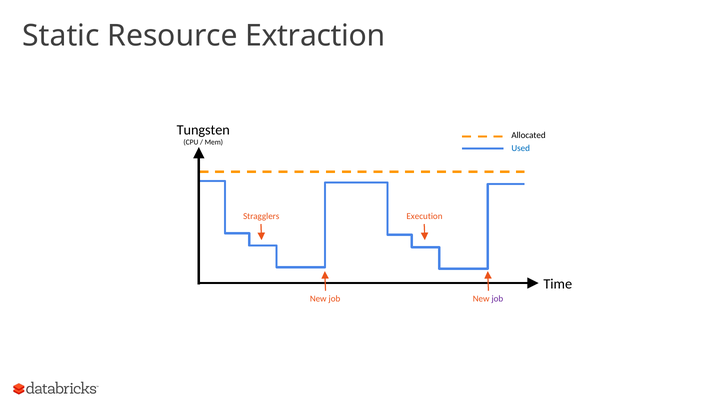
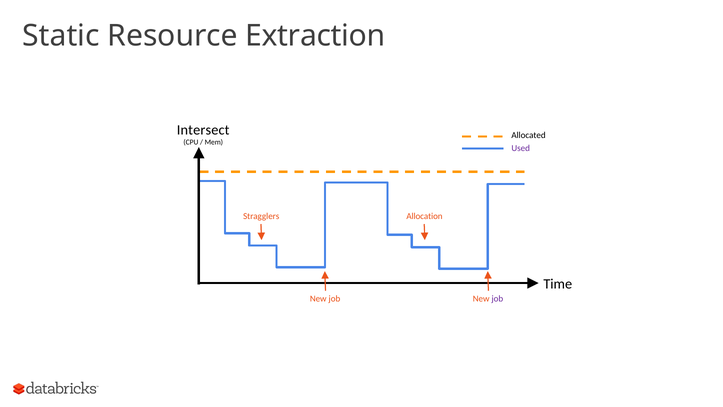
Tungsten: Tungsten -> Intersect (203, 130)
Used colour: blue -> purple (521, 148)
Execution: Execution -> Allocation (425, 216)
